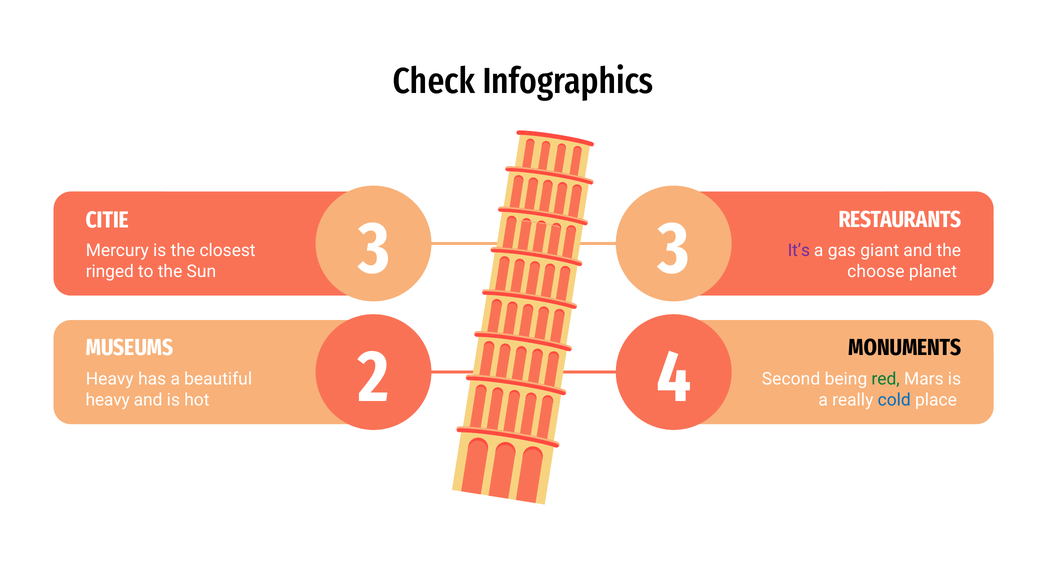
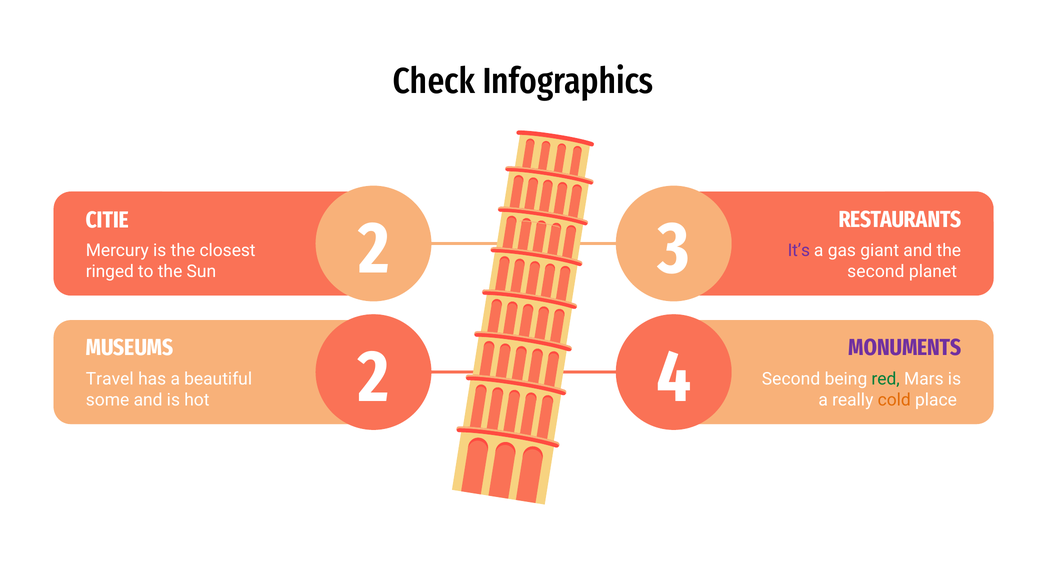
CITIE 3: 3 -> 2 (374, 249)
choose: choose -> second (876, 272)
MONUMENTS colour: black -> purple (905, 348)
Heavy: Heavy -> Travel (110, 379)
heavy: heavy -> some (108, 400)
cold colour: blue -> orange (894, 400)
